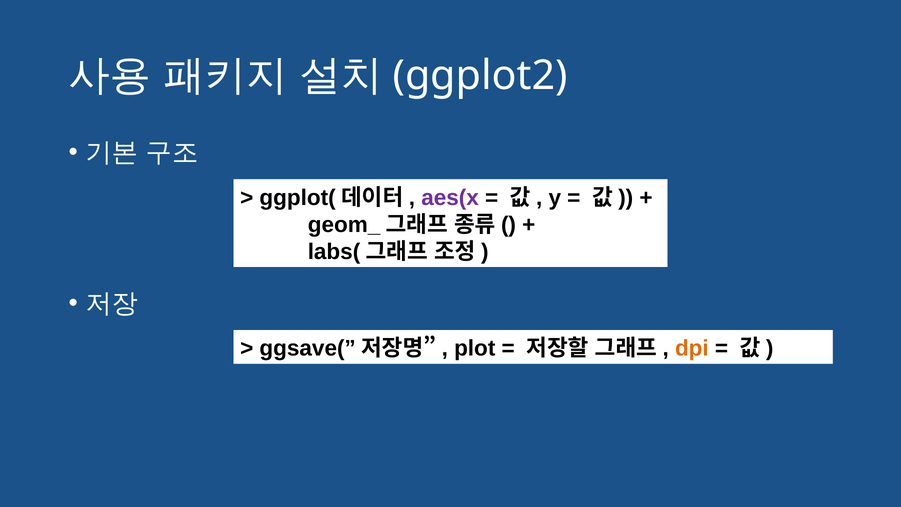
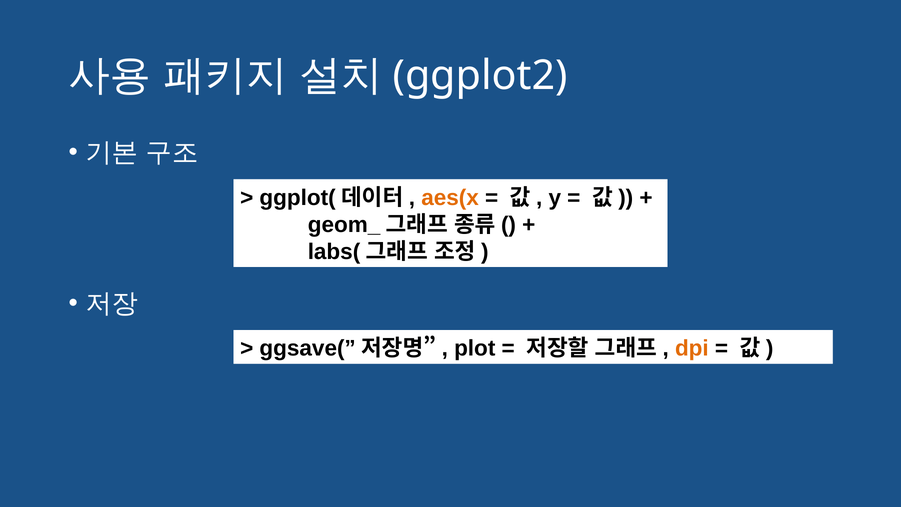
aes(x colour: purple -> orange (450, 198)
